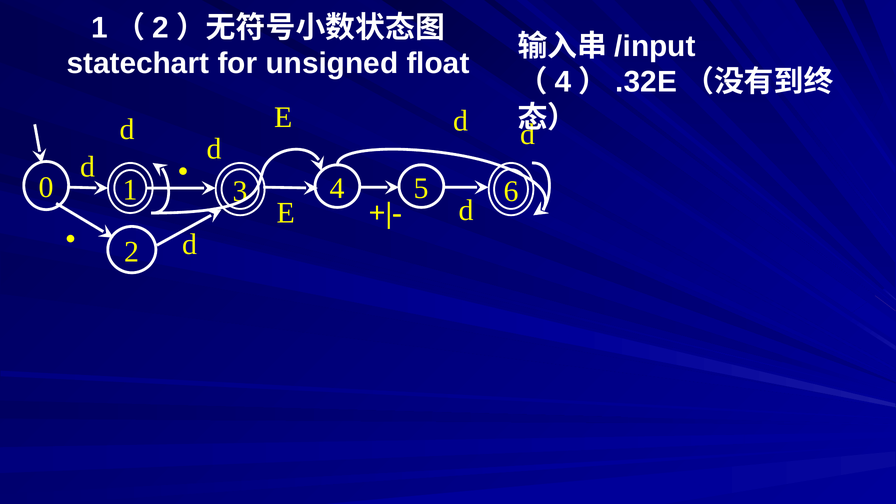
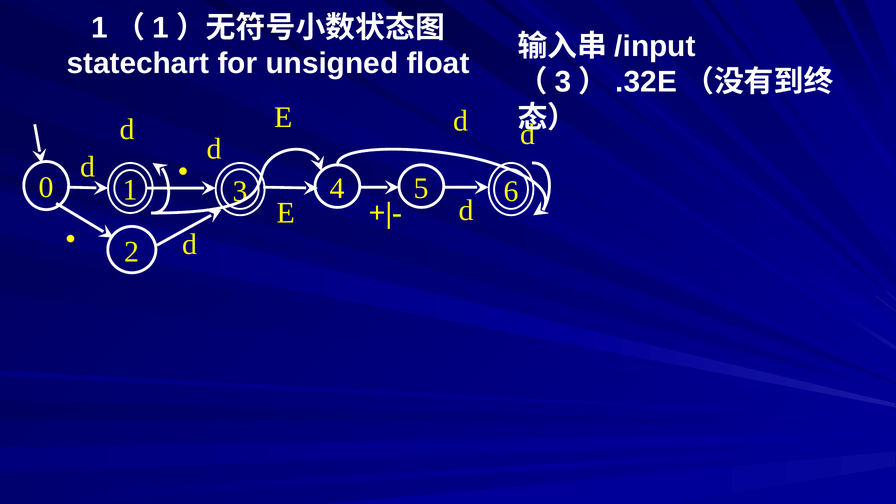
2: 2 -> 1 (161, 28)
4: 4 -> 3 (563, 82)
